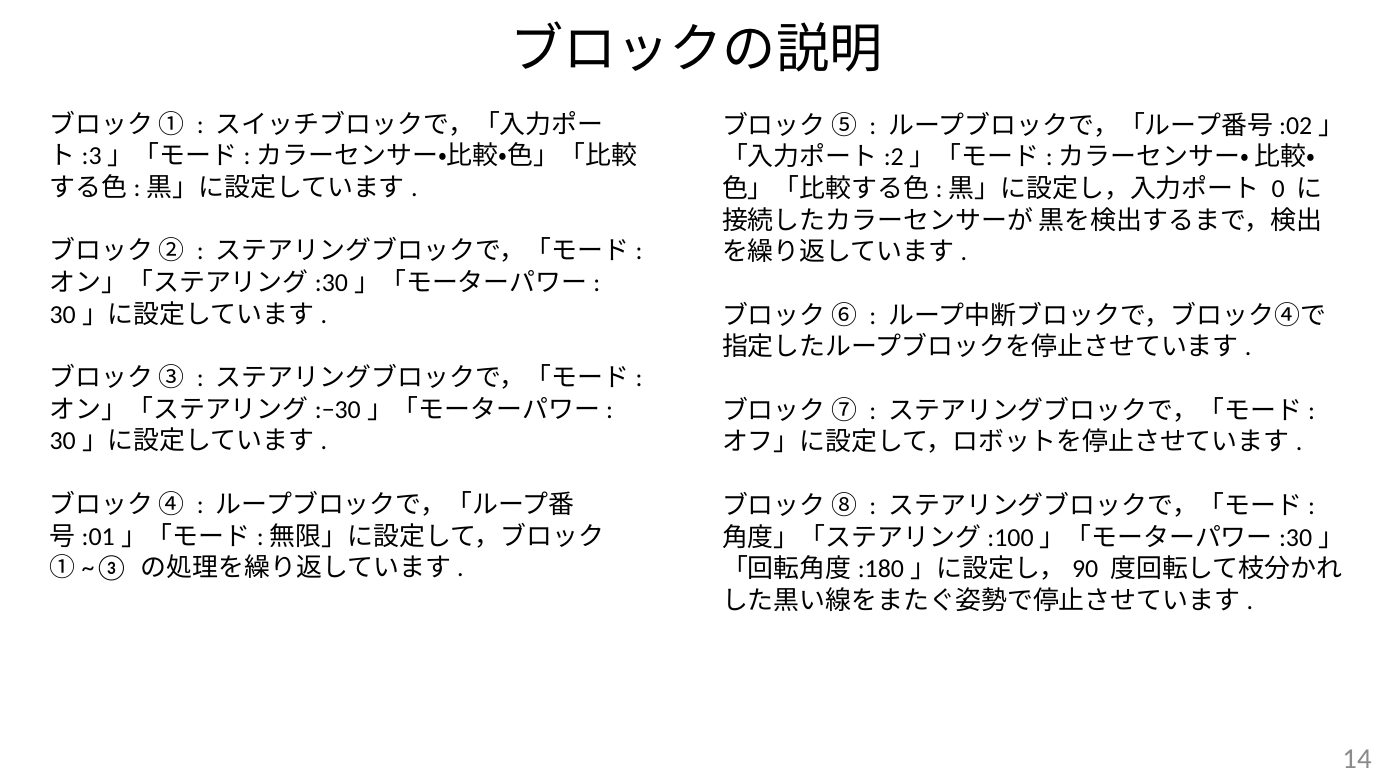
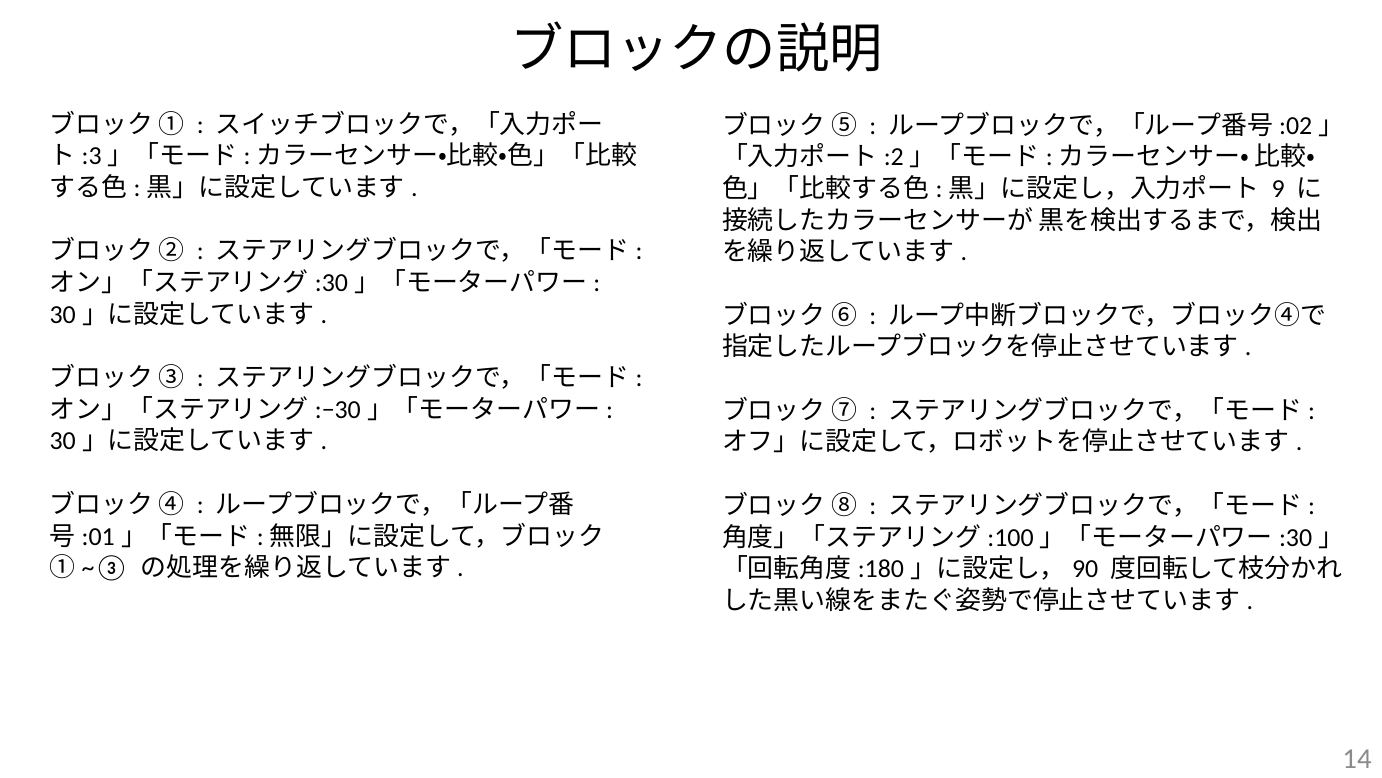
0: 0 -> 9 (1278, 189)
